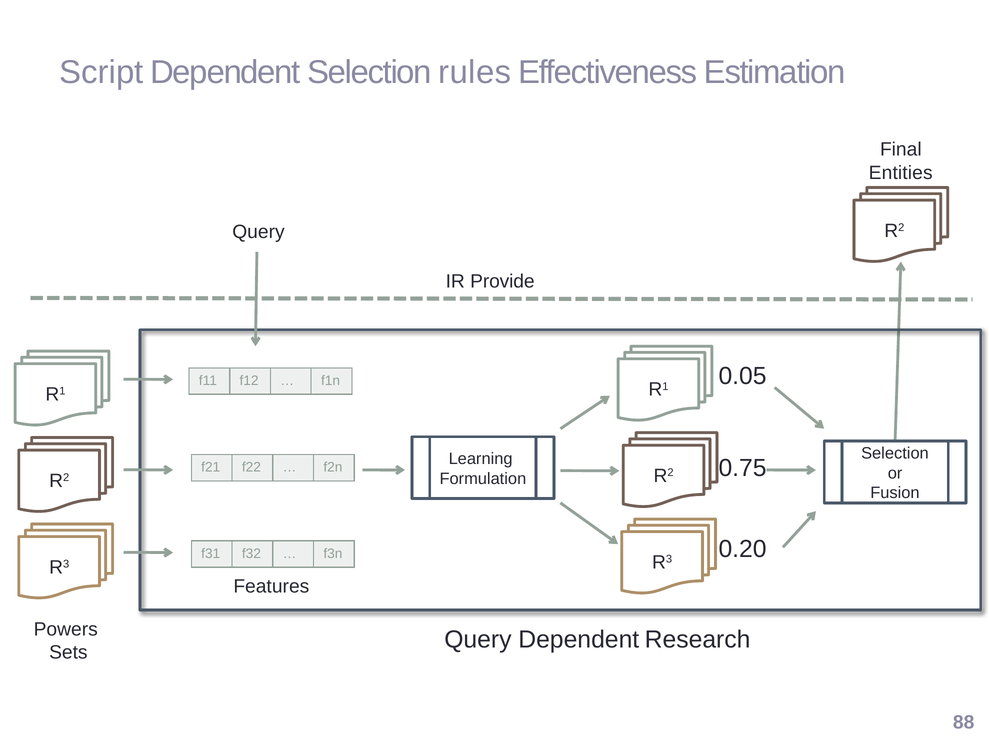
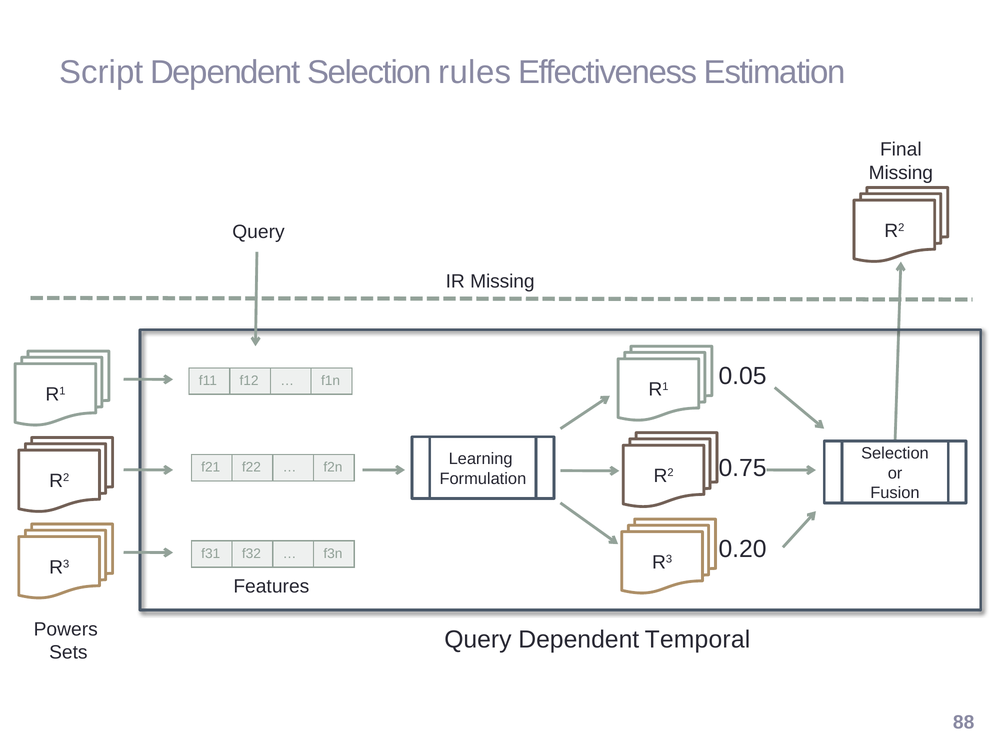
Entities: Entities -> Missing (901, 173)
IR Provide: Provide -> Missing (502, 281)
Research: Research -> Temporal (697, 640)
